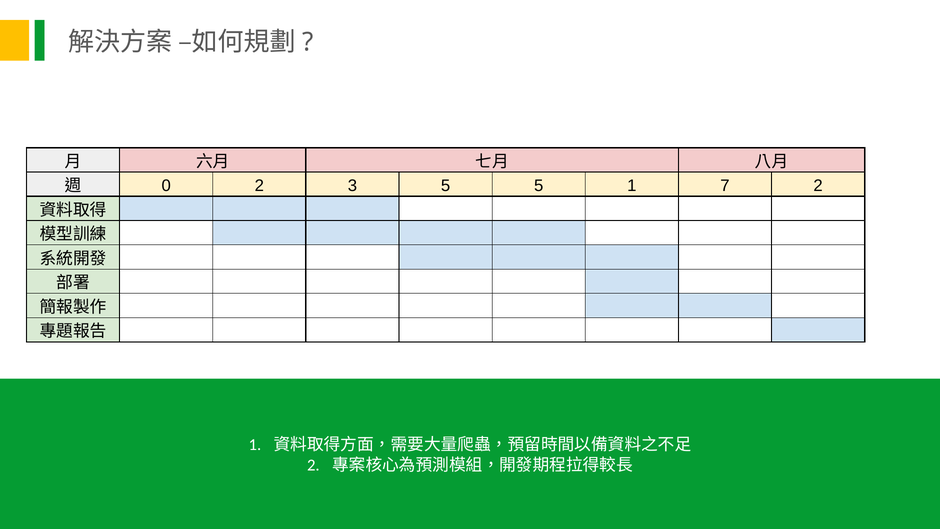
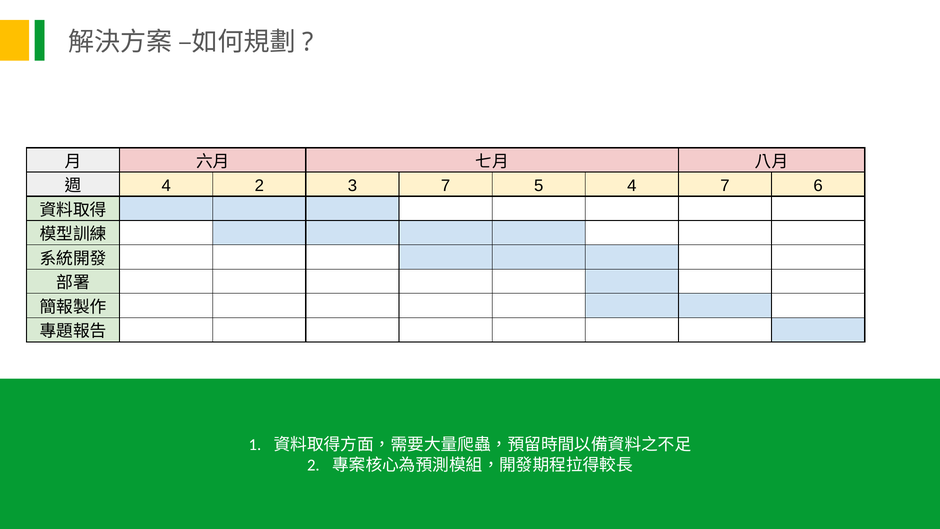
0: 0 -> 4 (166, 186)
3 5: 5 -> 7 (446, 186)
5 1: 1 -> 4 (632, 186)
7 2: 2 -> 6 (818, 186)
